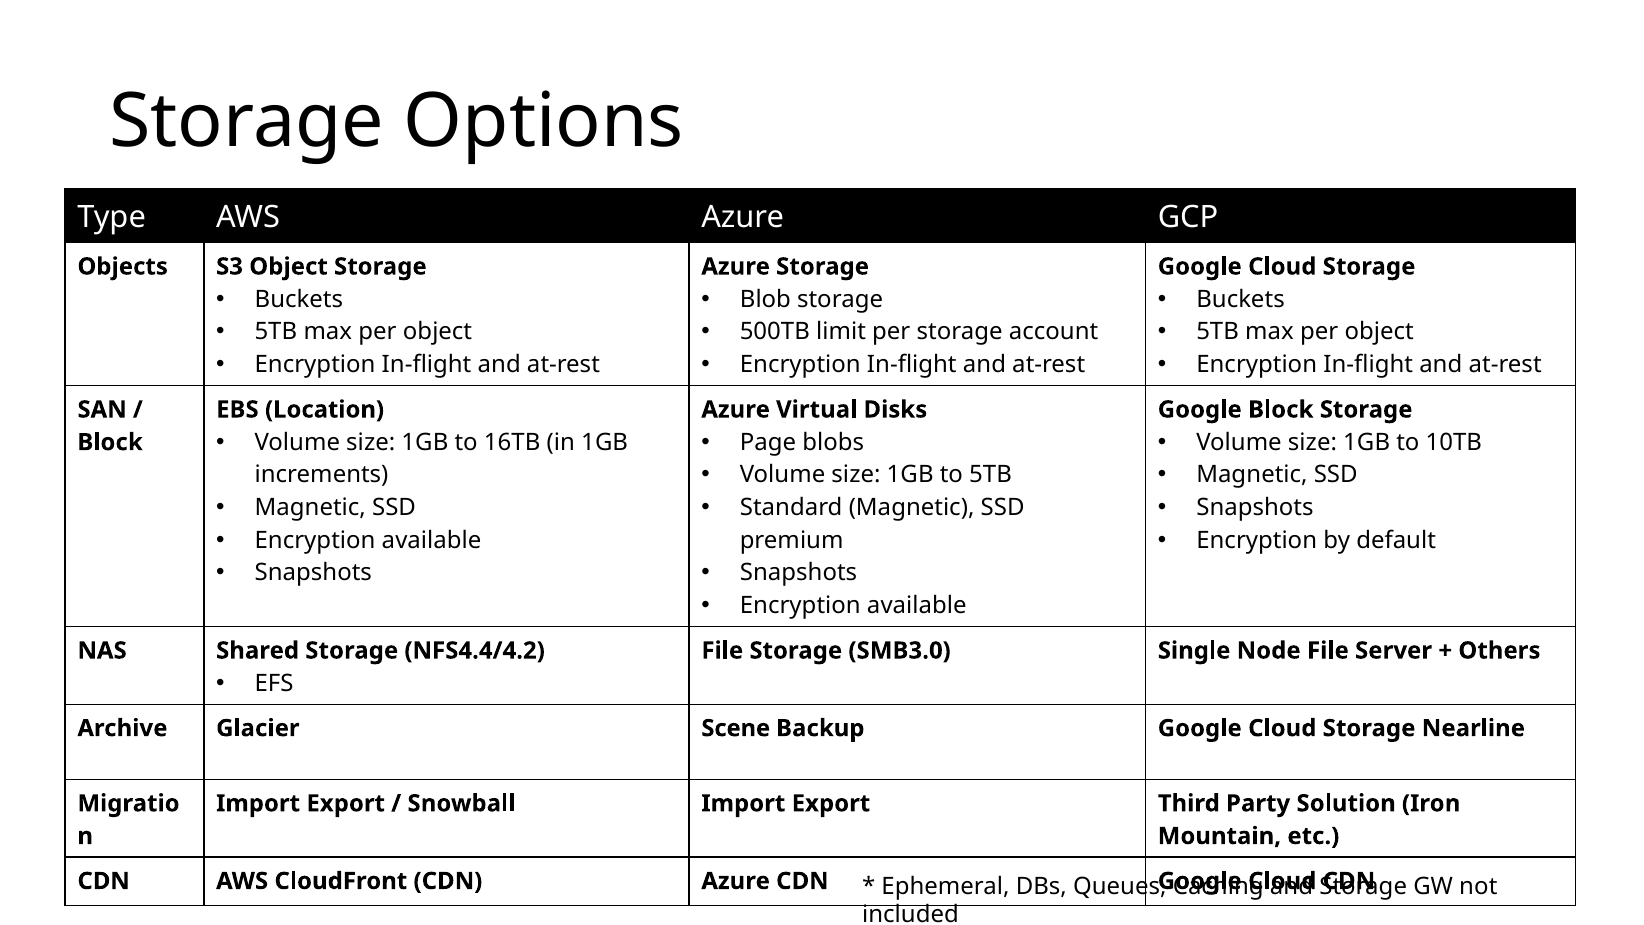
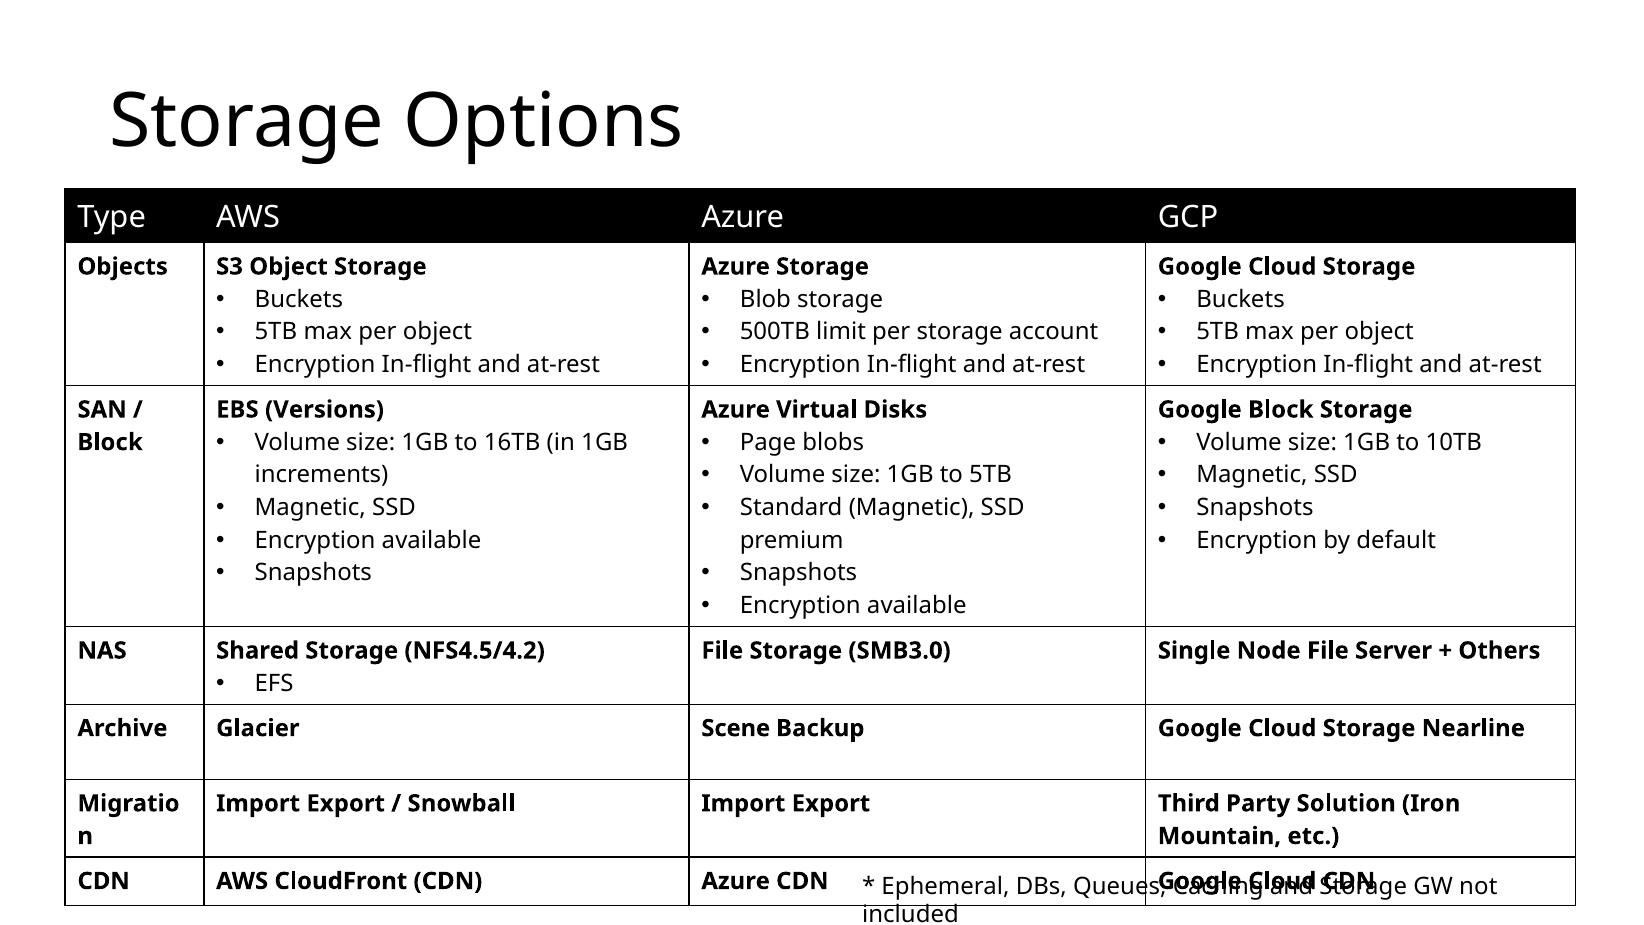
Location: Location -> Versions (324, 410)
NFS4.4/4.2: NFS4.4/4.2 -> NFS4.5/4.2 (475, 650)
